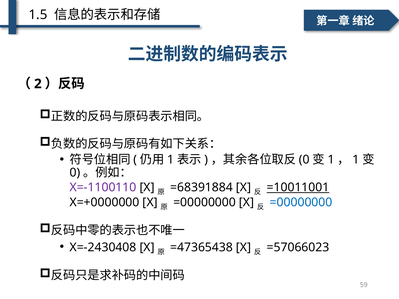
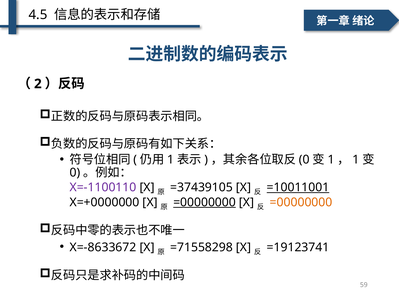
1.5: 1.5 -> 4.5 (38, 15)
=68391884: =68391884 -> =37439105 (202, 187)
=00000000 underline: none -> present (205, 202)
=00000000 colour: blue -> orange (301, 202)
X=-2430408: X=-2430408 -> X=-8633672 (103, 248)
=47365438: =47365438 -> =71558298 (202, 248)
=57066023: =57066023 -> =19123741 (298, 248)
